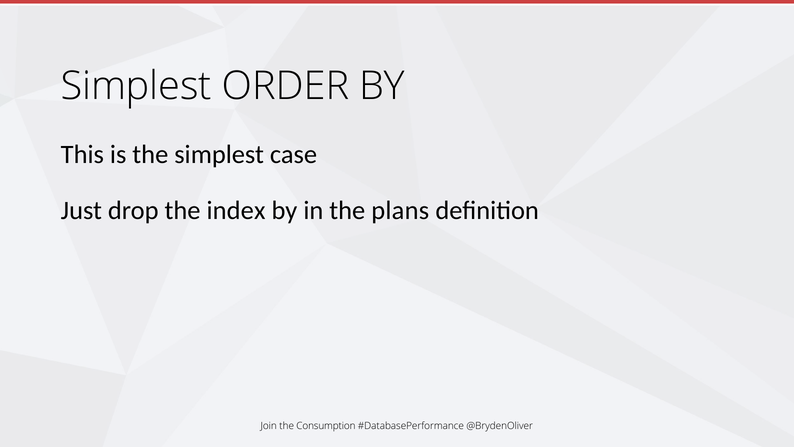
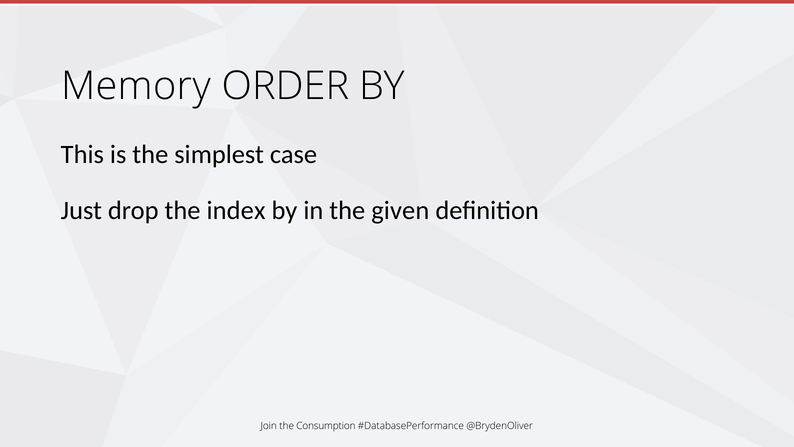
Simplest: Simplest -> Memory (136, 86)
plans: plans -> given (400, 210)
